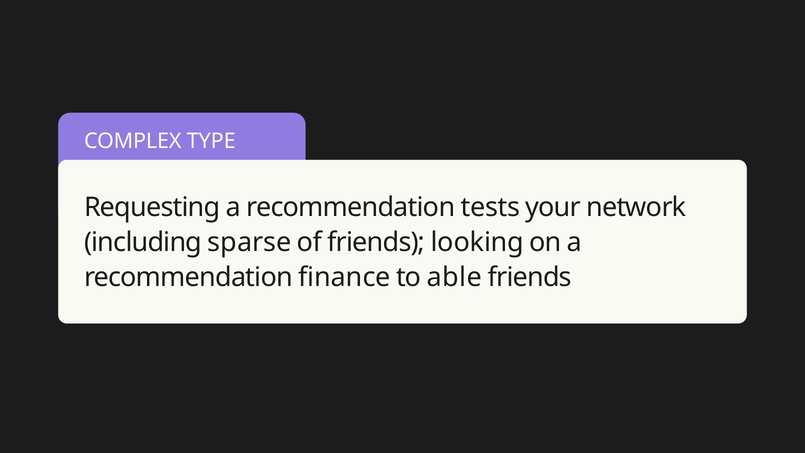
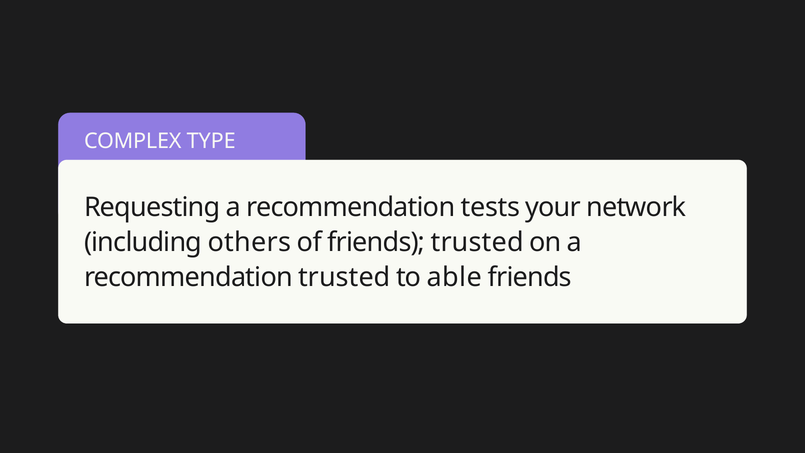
sparse: sparse -> others (249, 242)
friends looking: looking -> trusted (477, 242)
recommendation finance: finance -> trusted (344, 277)
